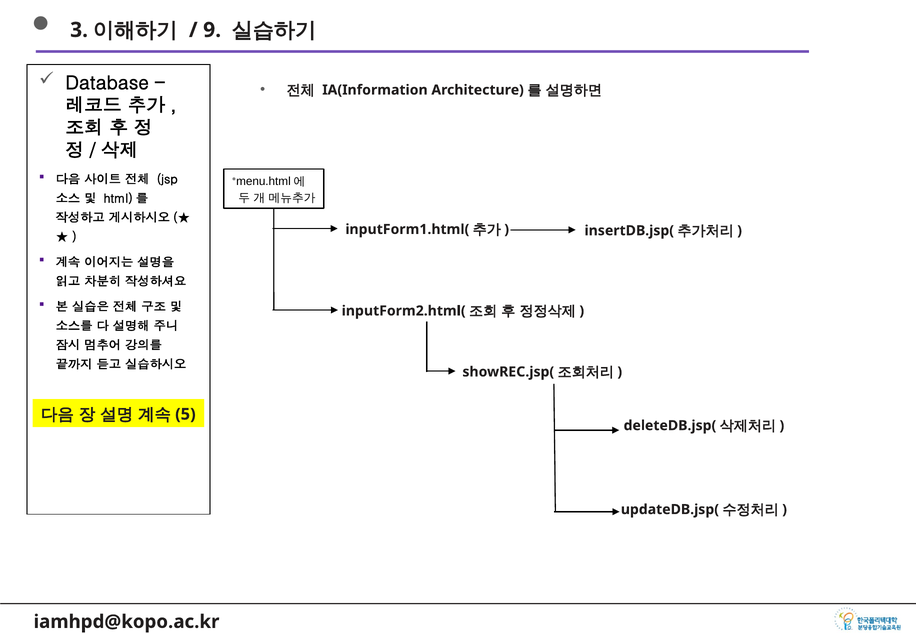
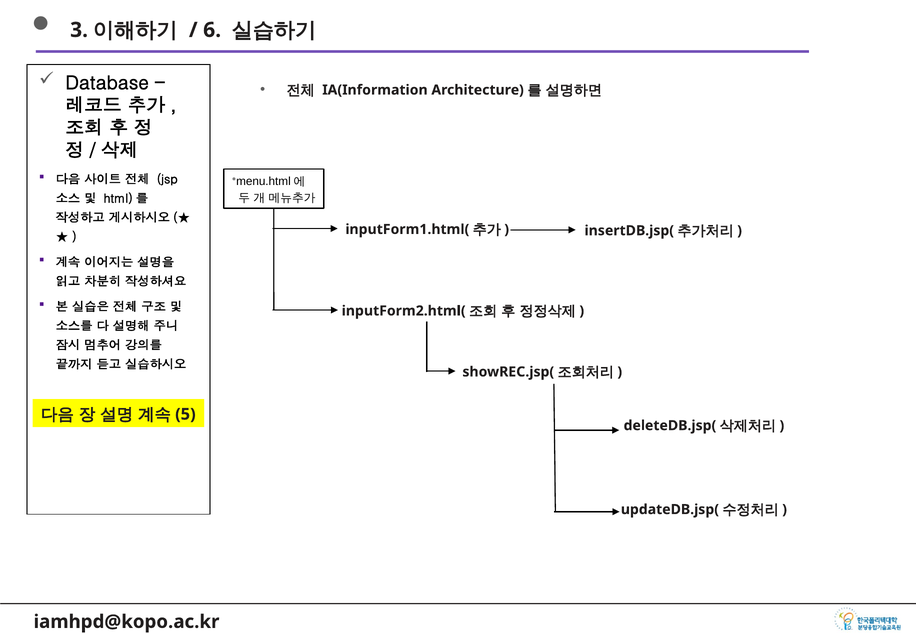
9: 9 -> 6 (212, 30)
